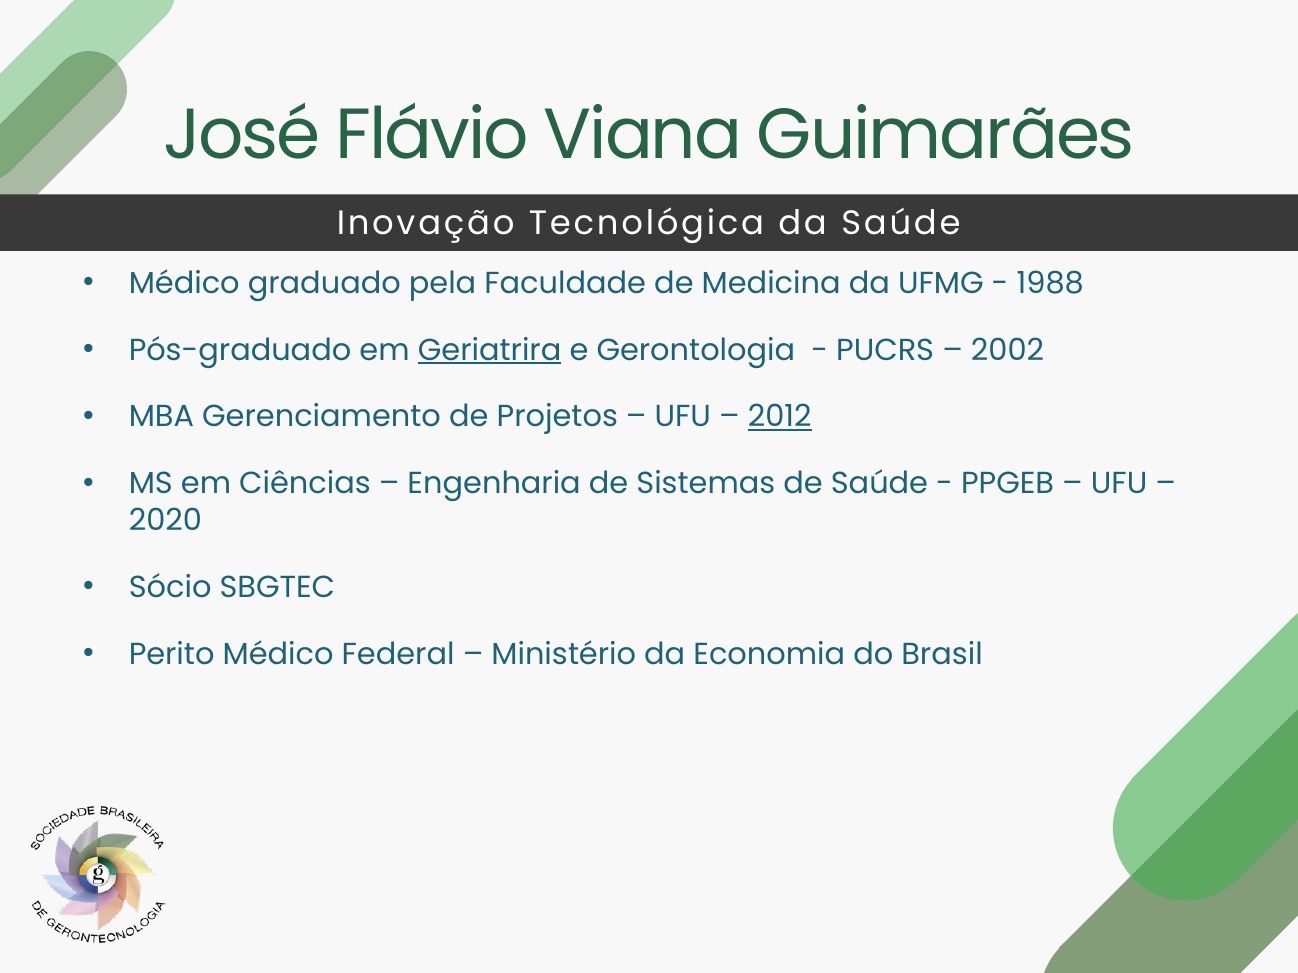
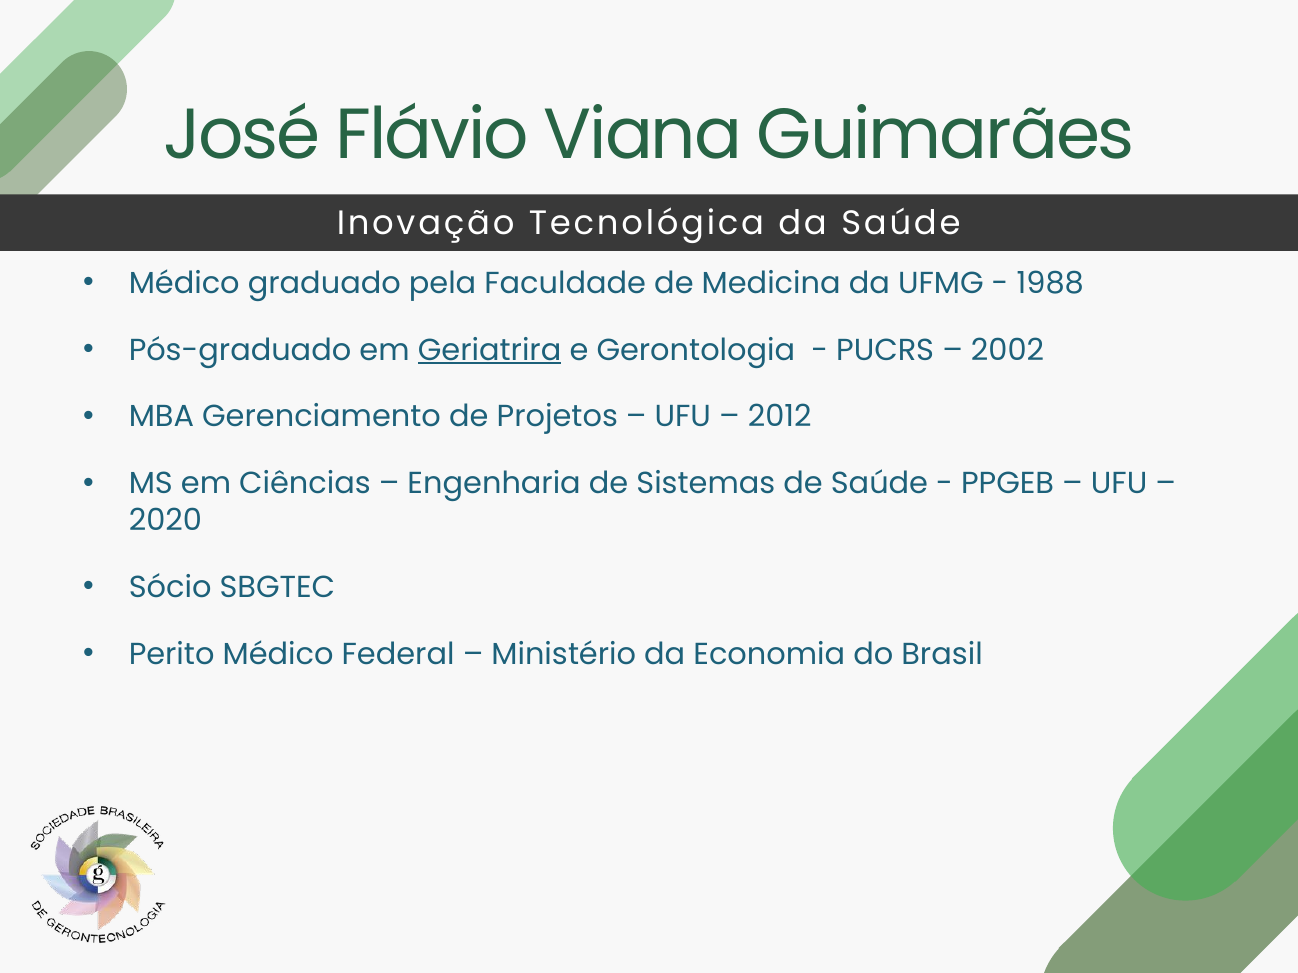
2012 underline: present -> none (780, 417)
